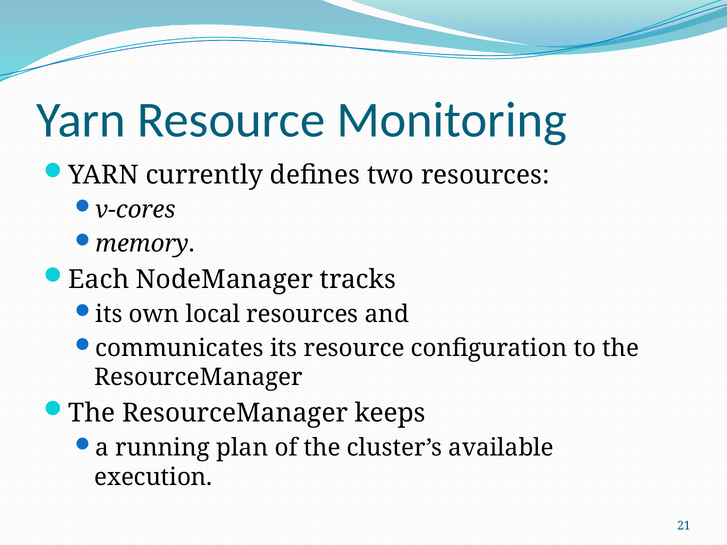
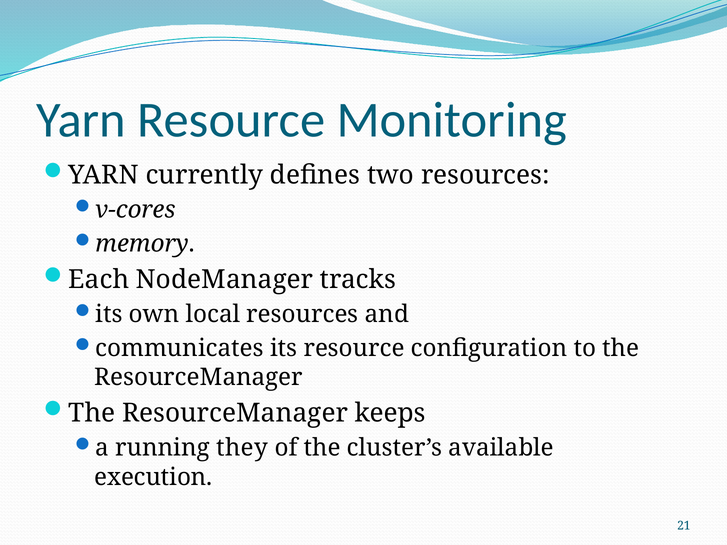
plan: plan -> they (242, 448)
